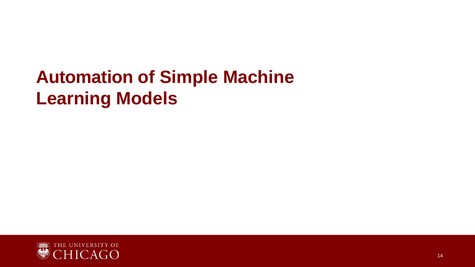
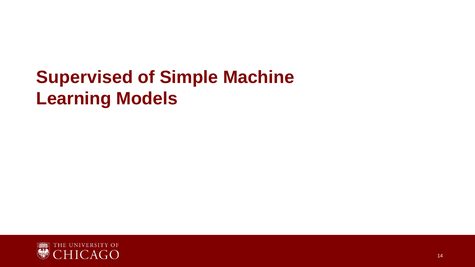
Automation: Automation -> Supervised (85, 77)
